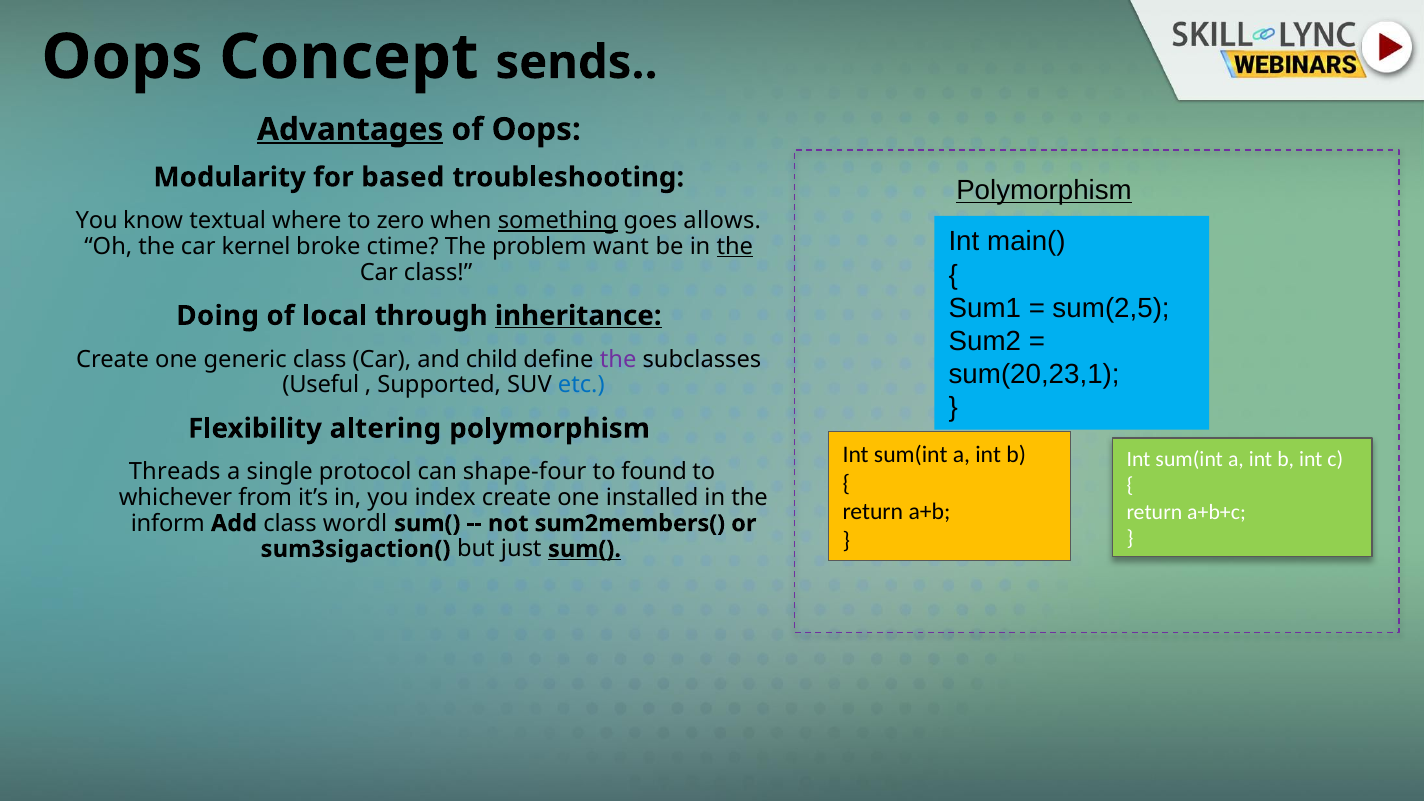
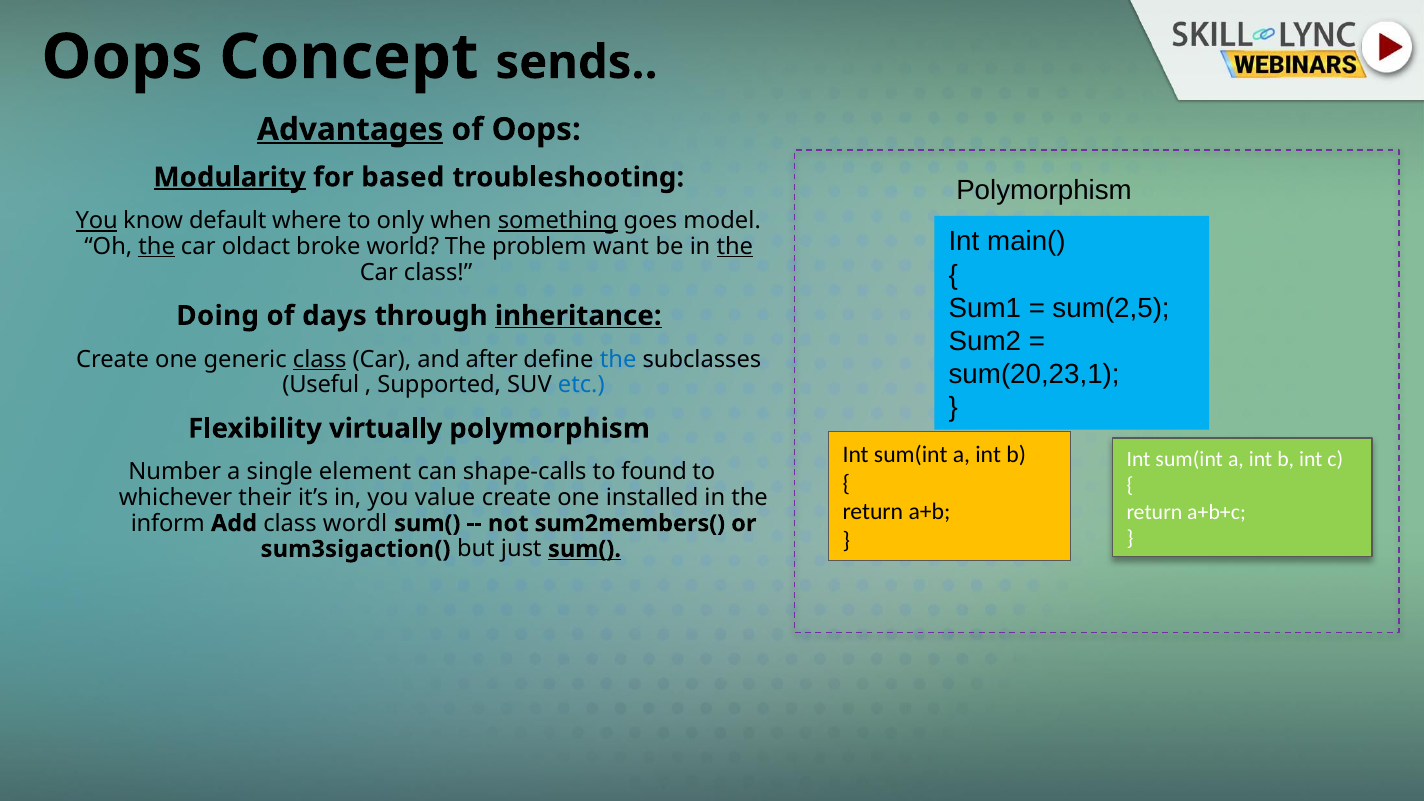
Modularity underline: none -> present (230, 177)
Polymorphism underline: present -> none (1044, 191)
You underline: none -> present (97, 221)
textual: textual -> default (228, 221)
zero: zero -> only (400, 221)
allows: allows -> model (722, 221)
the underline: none -> present (157, 247)
kernel: kernel -> oldact (256, 247)
ctime: ctime -> world (403, 247)
local: local -> days (334, 316)
class underline: none -> present (320, 359)
child: child -> after (492, 359)
the colour: purple -> blue (618, 359)
altering: altering -> virtually (386, 429)
Threads: Threads -> Number (175, 472)
protocol: protocol -> element (365, 472)
shape-four: shape-four -> shape-calls (525, 472)
from: from -> their (265, 498)
index: index -> value (445, 498)
